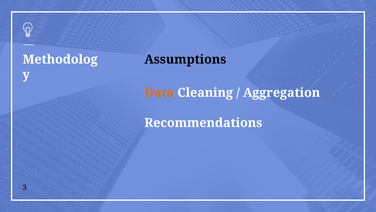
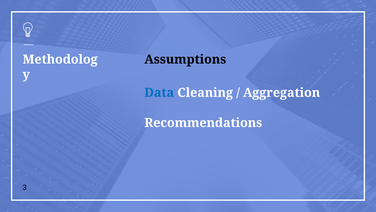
Data colour: orange -> blue (159, 92)
